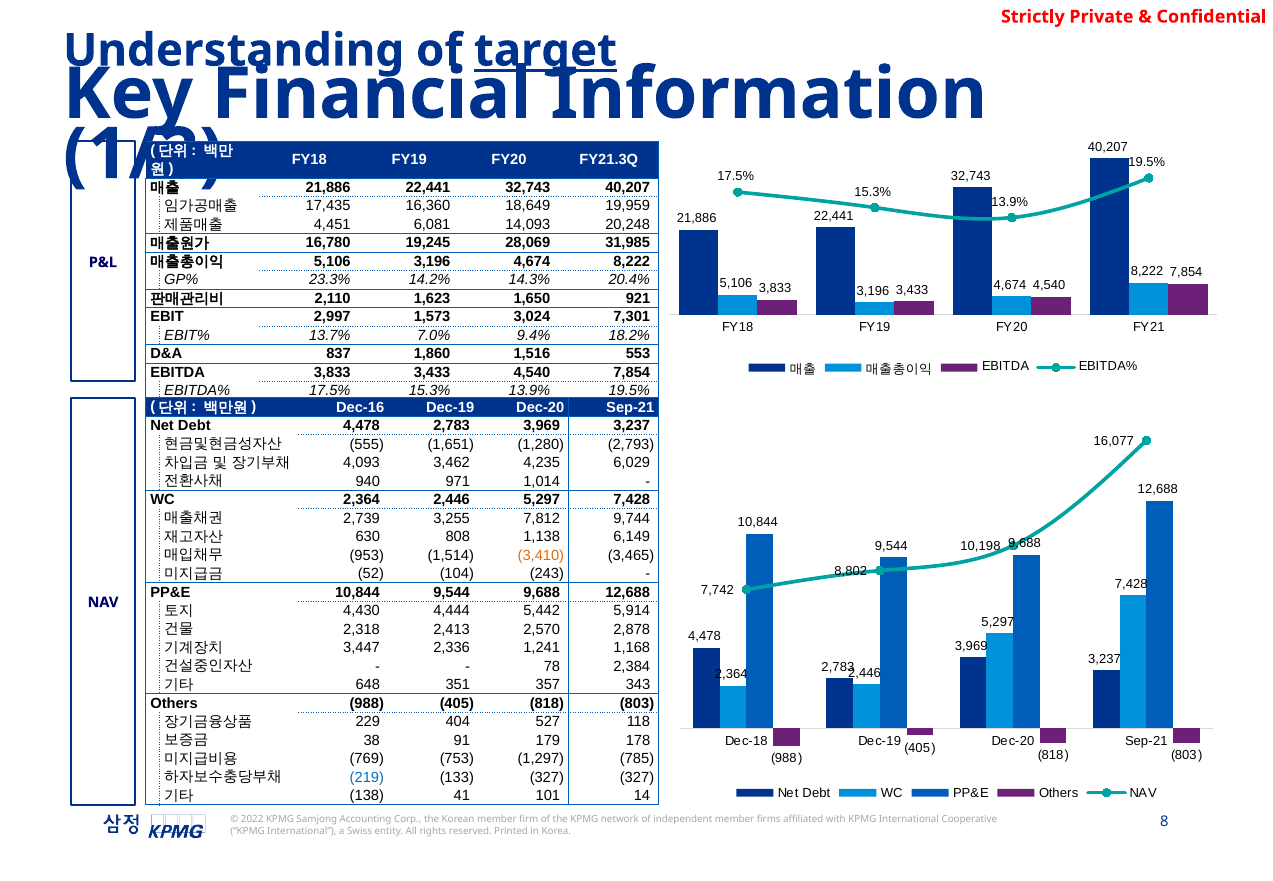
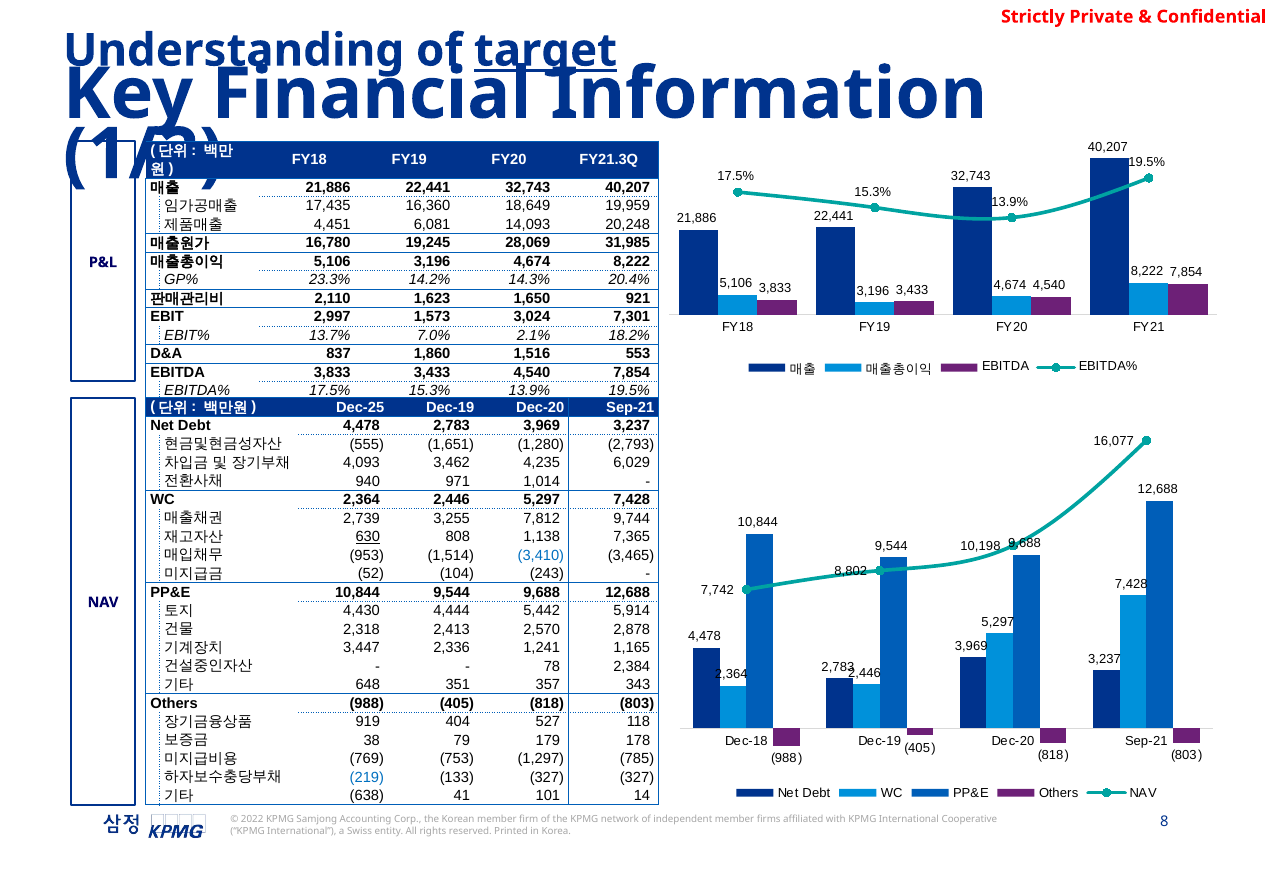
9.4%: 9.4% -> 2.1% (534, 335)
Dec-16: Dec-16 -> Dec-25 (360, 407)
630 underline: none -> present (368, 537)
6,149: 6,149 -> 7,365 (632, 537)
3,410 colour: orange -> blue (541, 555)
1,168: 1,168 -> 1,165 (632, 648)
229: 229 -> 919 (368, 722)
91: 91 -> 79 (462, 741)
138: 138 -> 638 (367, 796)
